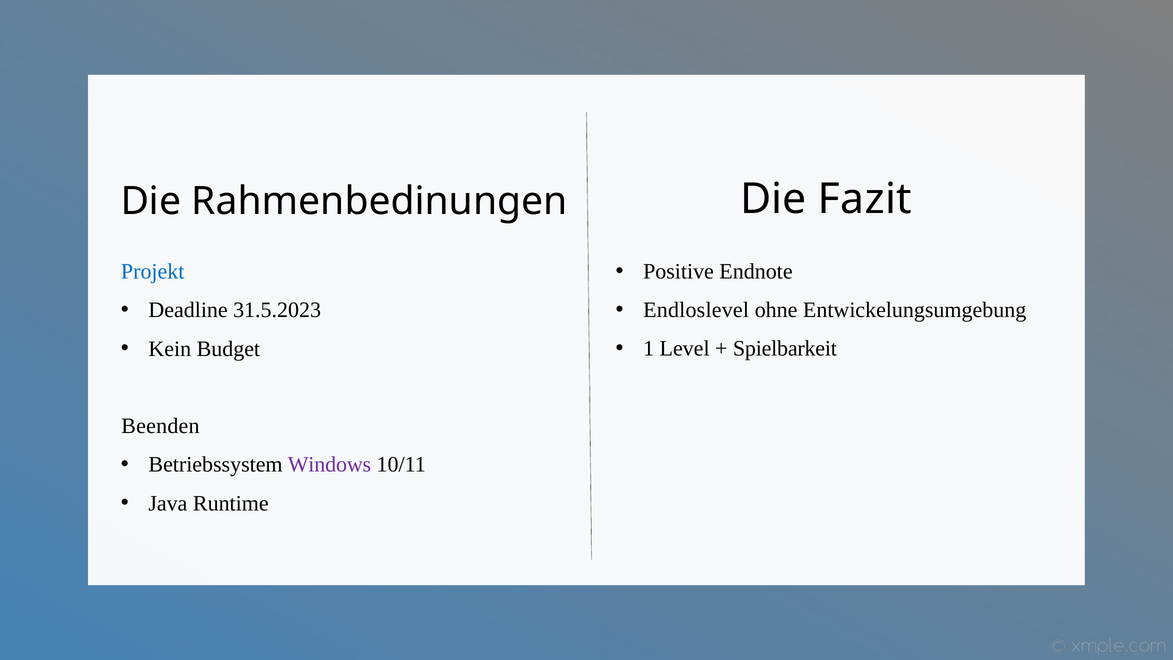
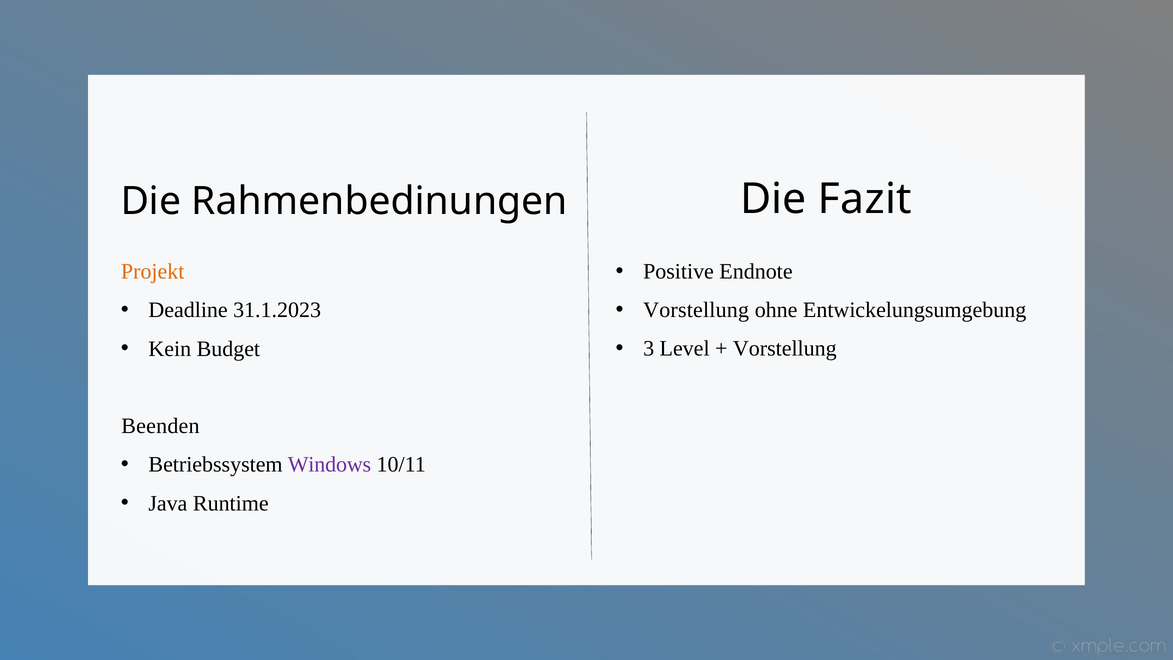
Projekt colour: blue -> orange (153, 271)
31.5.2023: 31.5.2023 -> 31.1.2023 (277, 310)
Endloslevel: Endloslevel -> Vorstellung (696, 310)
1: 1 -> 3 (649, 349)
Spielbarkeit: Spielbarkeit -> Vorstellung (785, 349)
